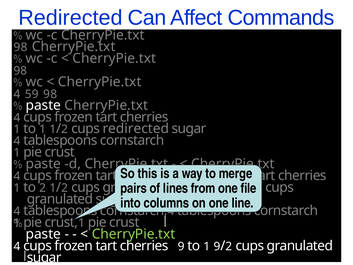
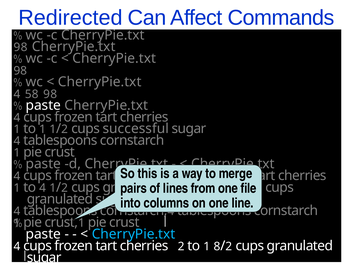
59: 59 -> 58 (32, 94)
cups redirected: redirected -> successful (136, 129)
to 2: 2 -> 4 (43, 188)
CherryPie.txt colour: light green -> light blue (134, 234)
cherries 9: 9 -> 2 (181, 246)
1 9: 9 -> 8 (217, 246)
